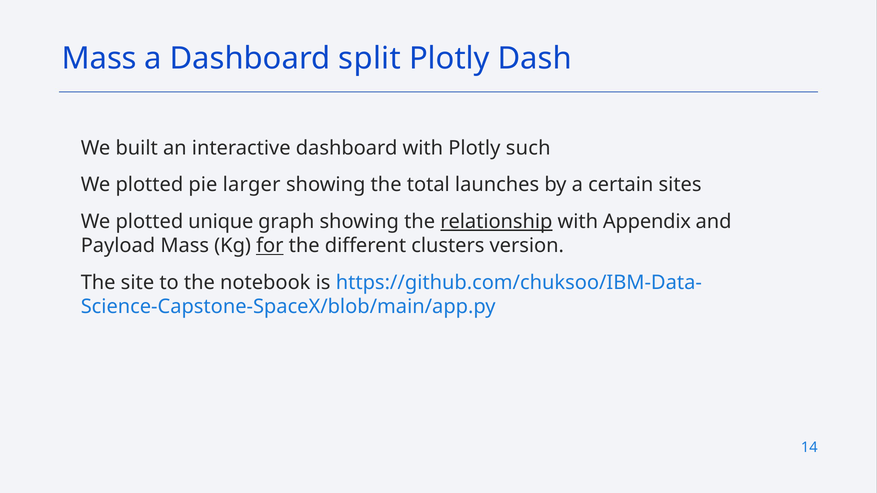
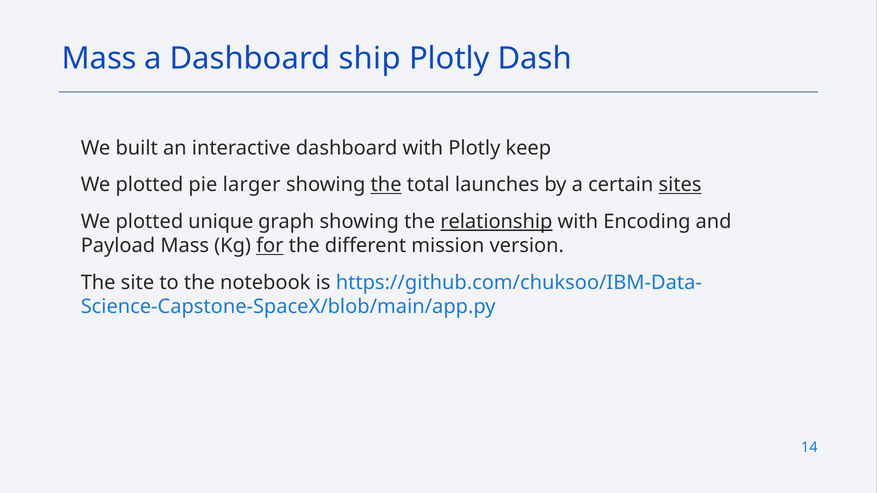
split: split -> ship (370, 59)
such: such -> keep (528, 148)
the underline: none -> present (386, 185)
sites underline: none -> present (680, 185)
Appendix: Appendix -> Encoding (647, 222)
clusters: clusters -> mission (448, 246)
